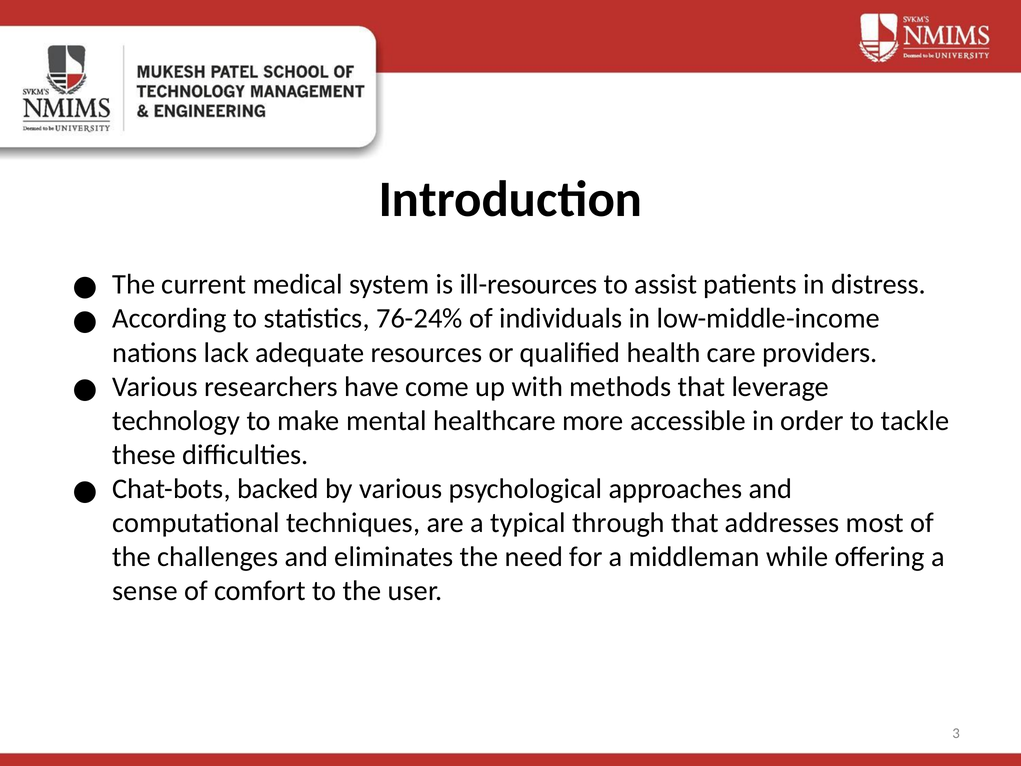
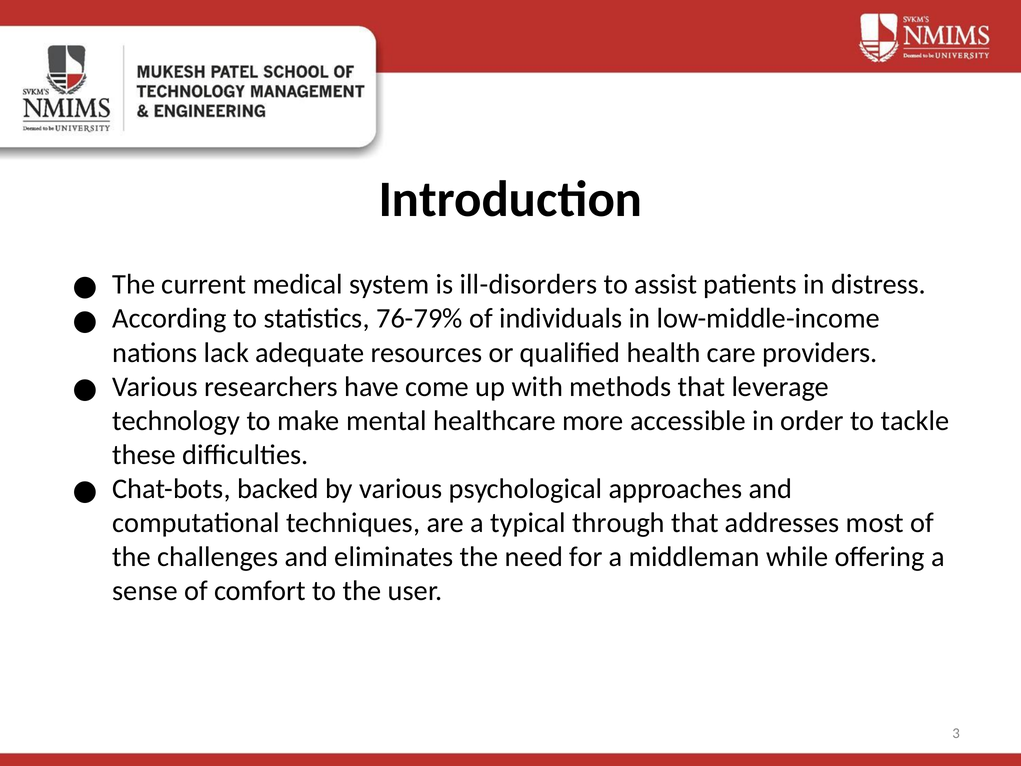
ill-resources: ill-resources -> ill-disorders (528, 284)
76-24%: 76-24% -> 76-79% (419, 319)
